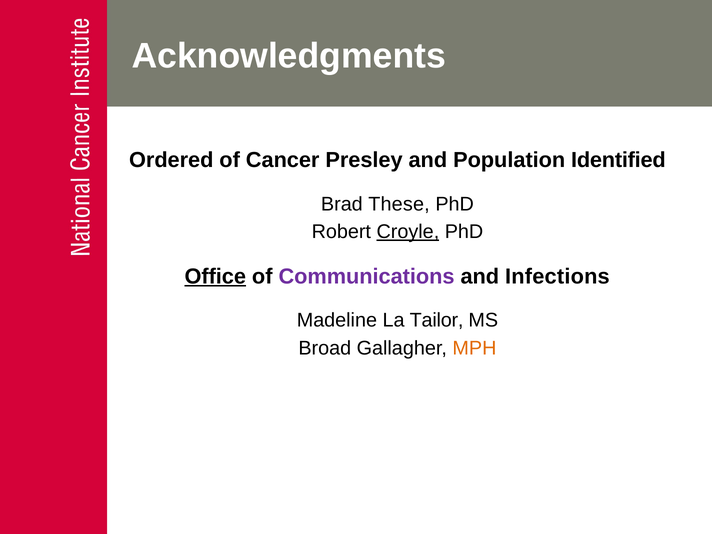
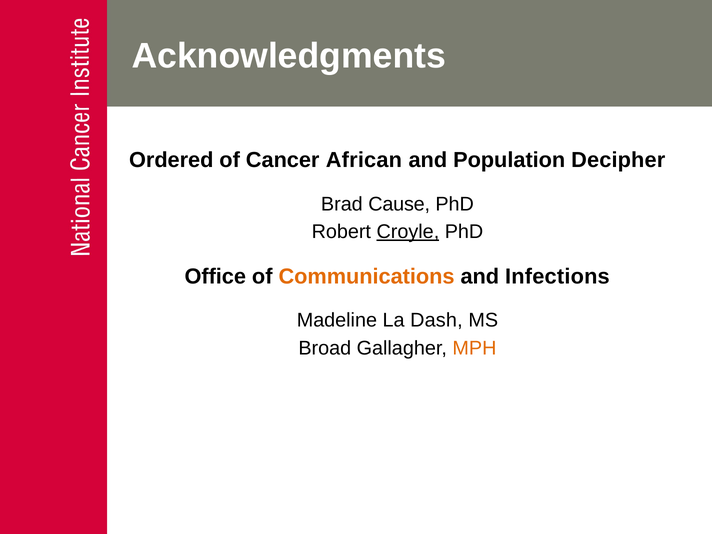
Presley: Presley -> African (364, 160)
Identified: Identified -> Decipher (618, 160)
These: These -> Cause (399, 204)
Office underline: present -> none (215, 276)
Communications colour: purple -> orange (367, 276)
Tailor: Tailor -> Dash (436, 320)
